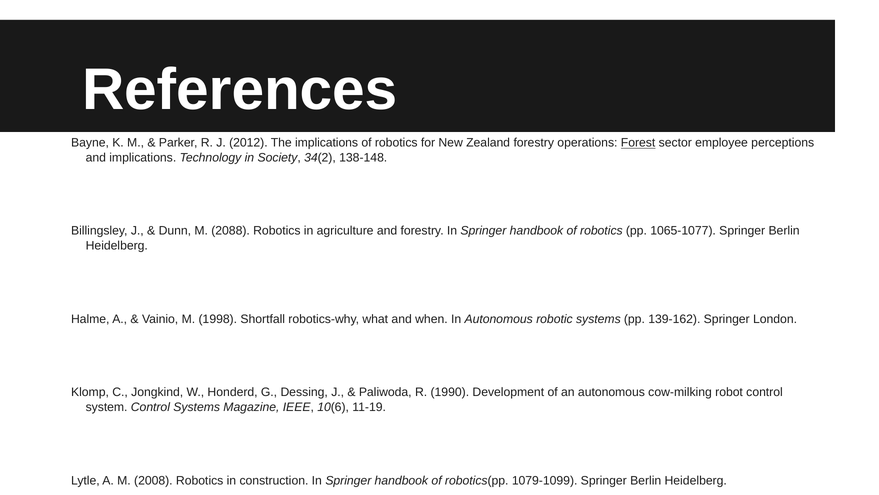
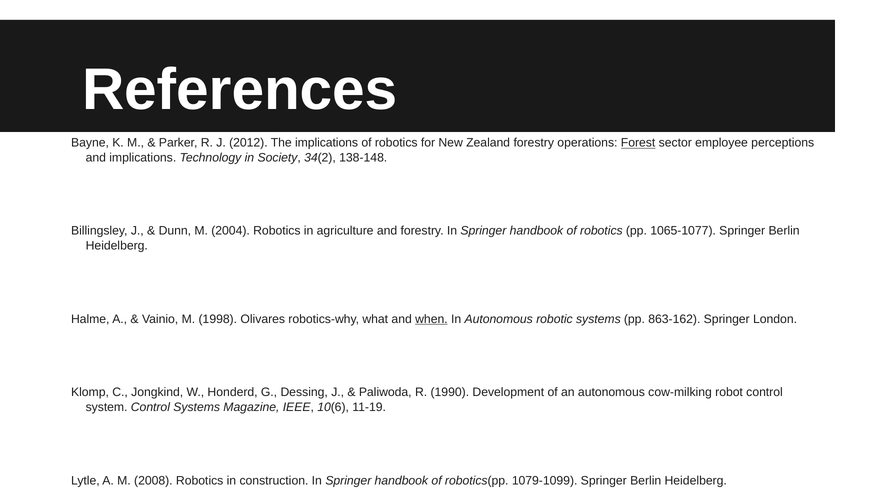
2088: 2088 -> 2004 (231, 231)
Shortfall: Shortfall -> Olivares (263, 319)
when underline: none -> present (431, 319)
139-162: 139-162 -> 863-162 (674, 319)
